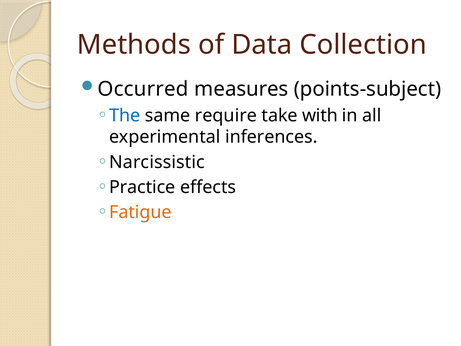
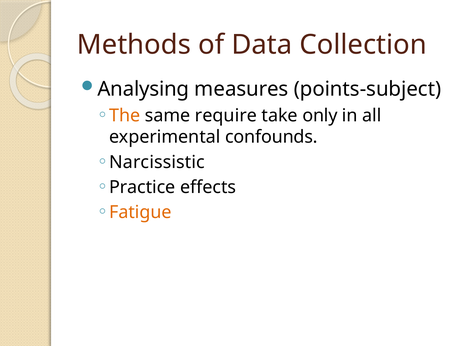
Occurred: Occurred -> Analysing (143, 89)
The colour: blue -> orange (125, 115)
with: with -> only (320, 115)
inferences: inferences -> confounds (271, 137)
